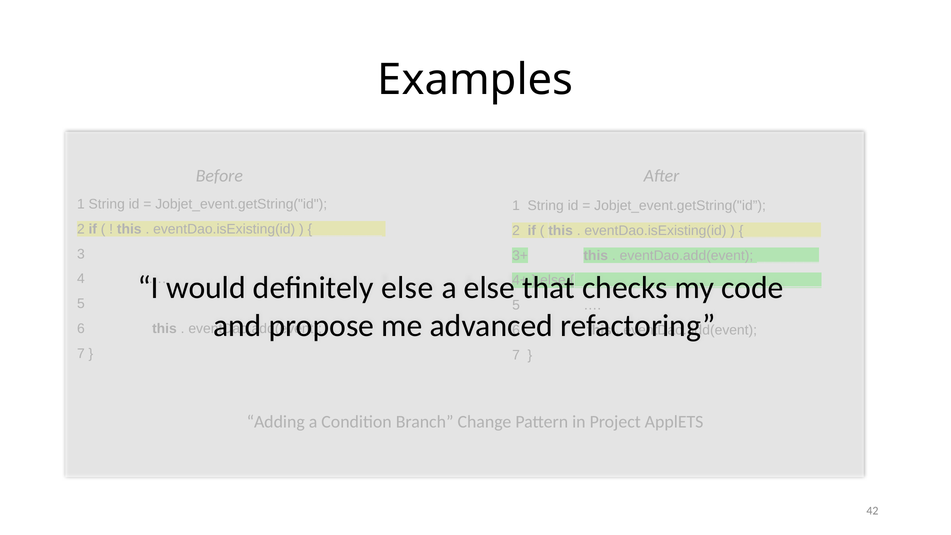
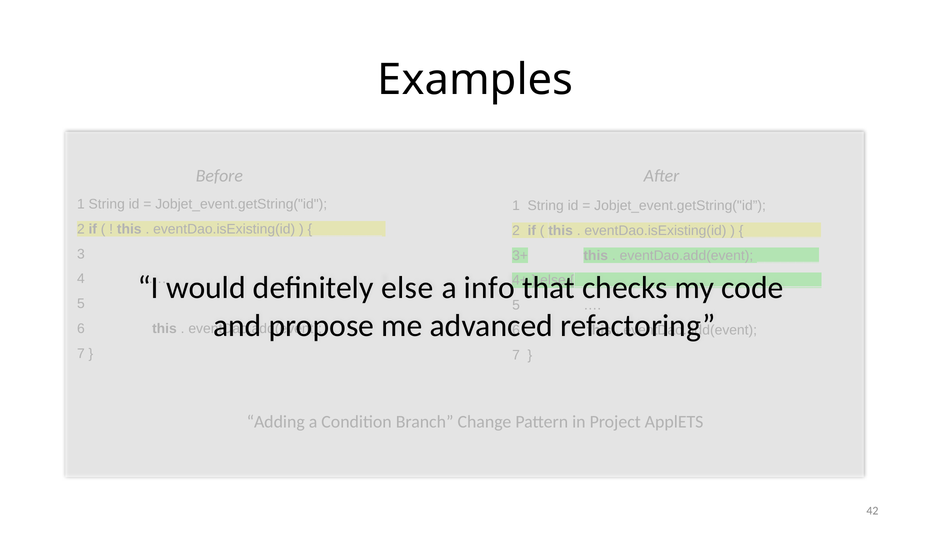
a else: else -> info (489, 288)
